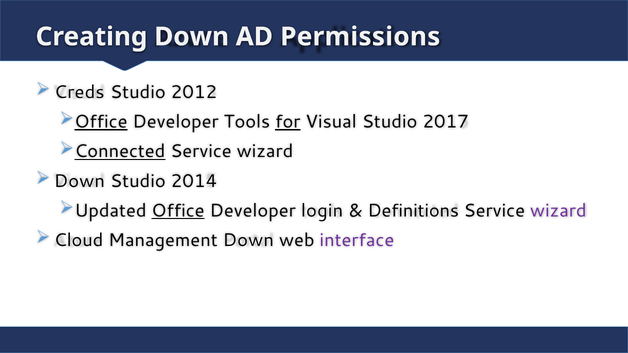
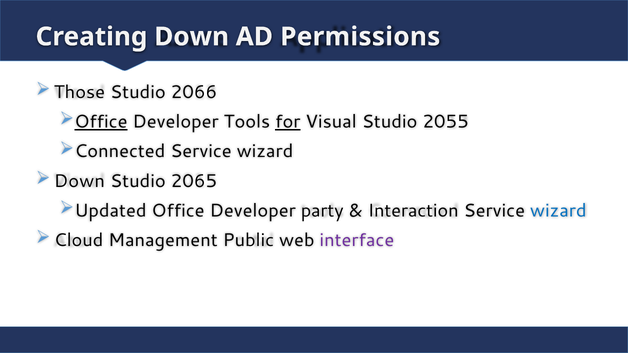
Creds: Creds -> Those (79, 92)
2012: 2012 -> 2066 (194, 92)
2017: 2017 -> 2055 (446, 122)
Connected underline: present -> none (120, 152)
2014: 2014 -> 2065 (194, 181)
Office underline: present -> none (178, 211)
login: login -> party (322, 211)
Definitions: Definitions -> Interaction (413, 211)
wizard colour: purple -> blue (558, 211)
Management Down: Down -> Public (248, 240)
